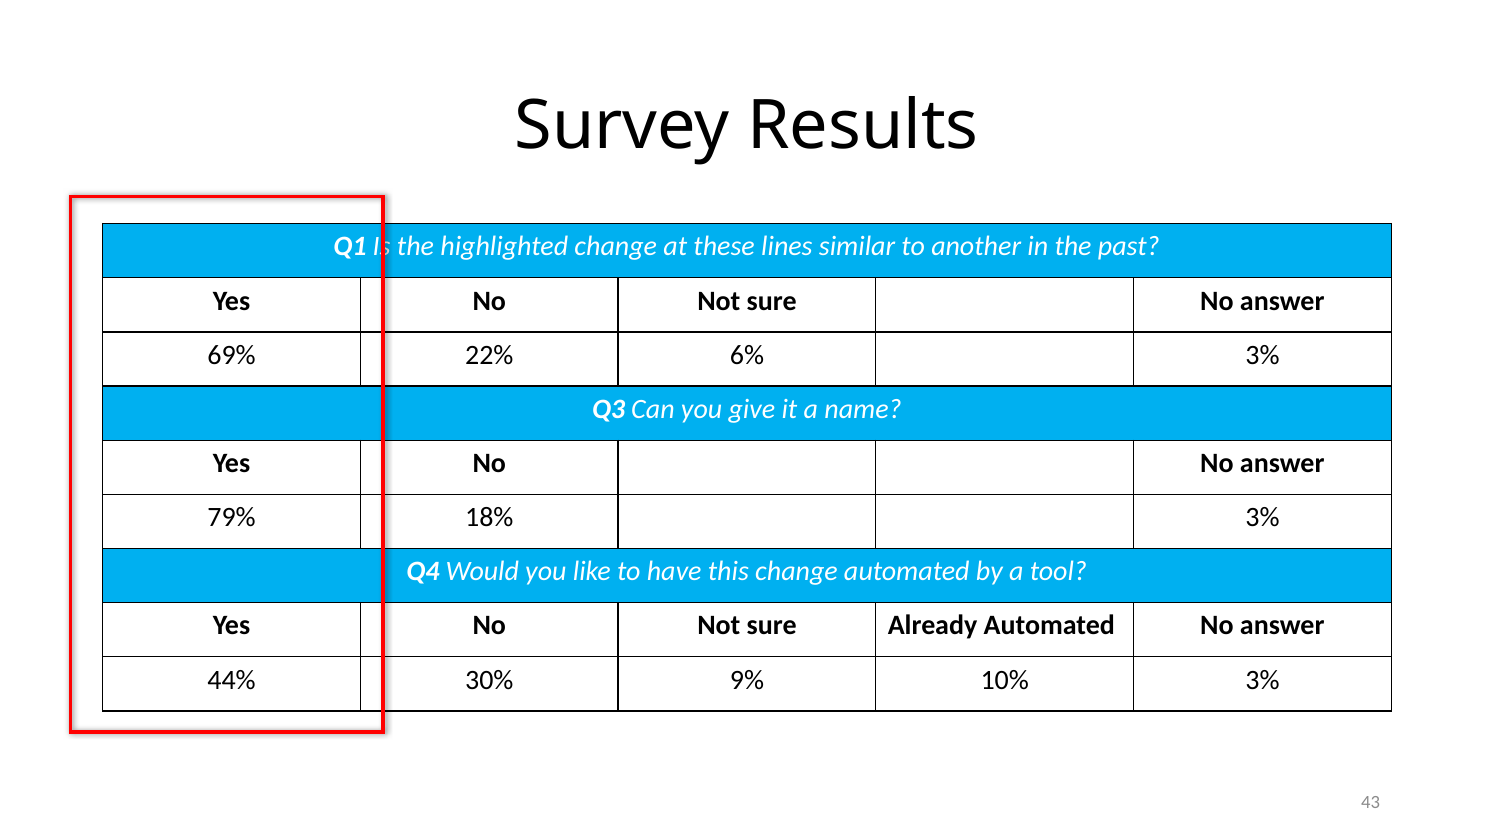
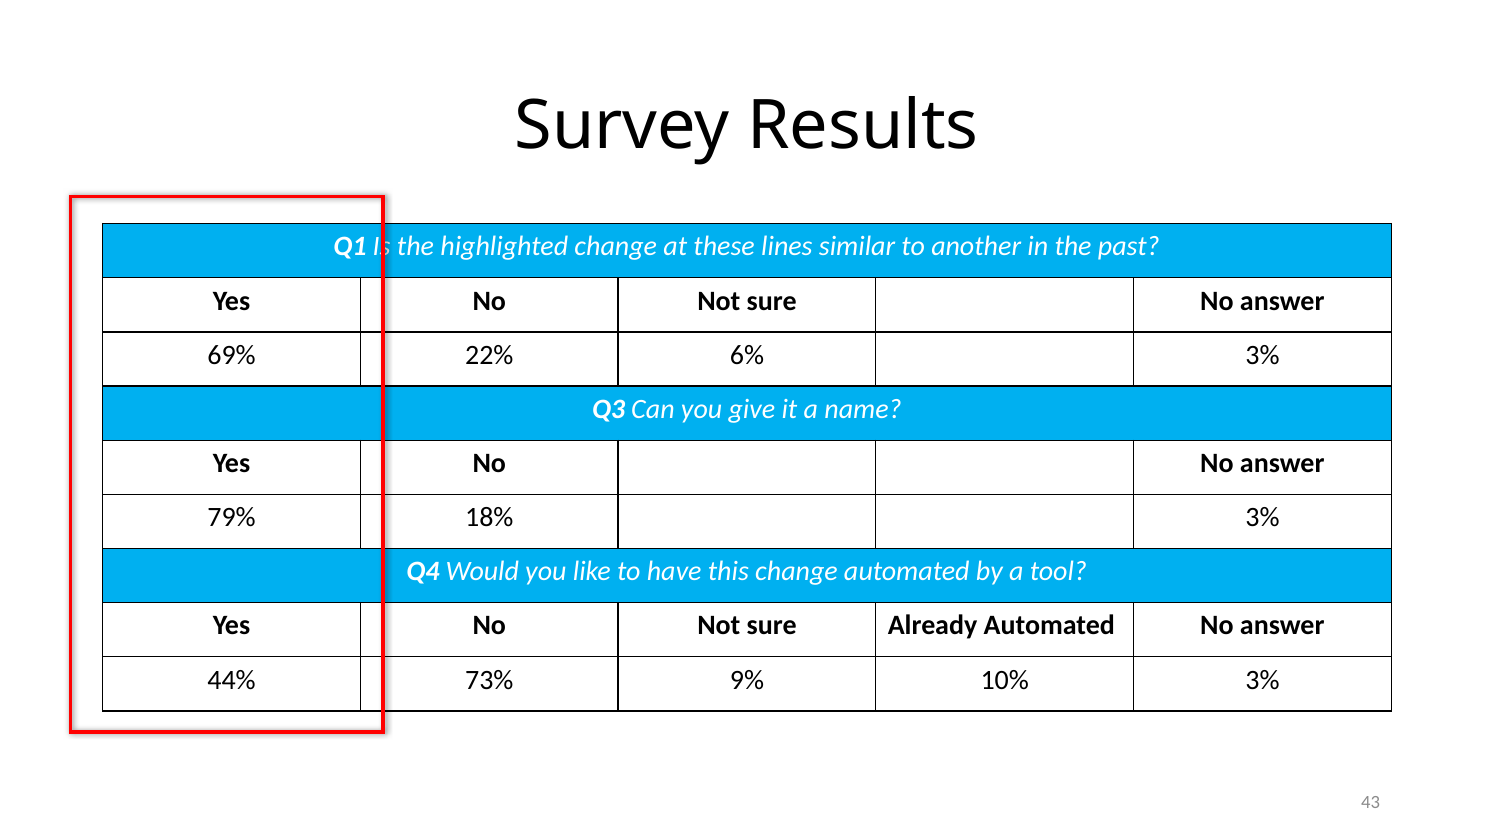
30%: 30% -> 73% (489, 680)
